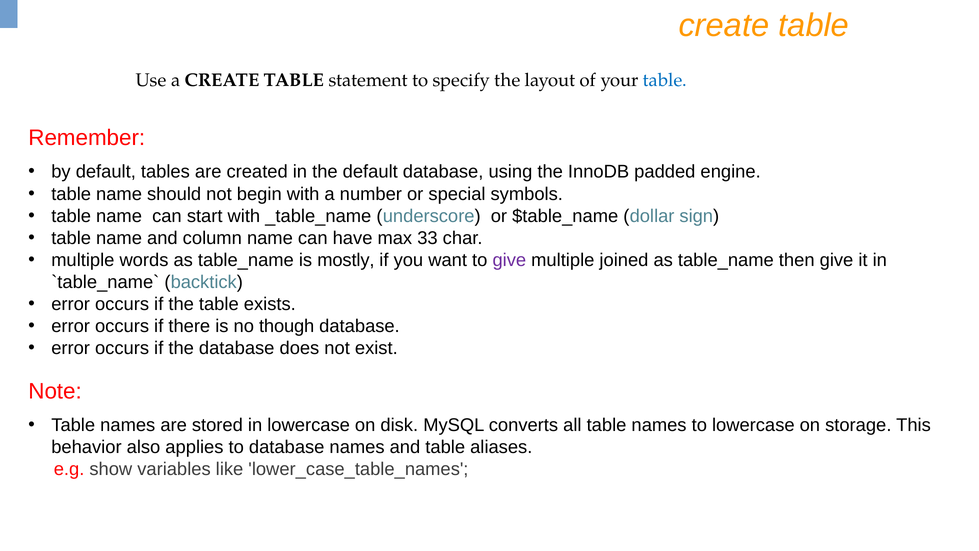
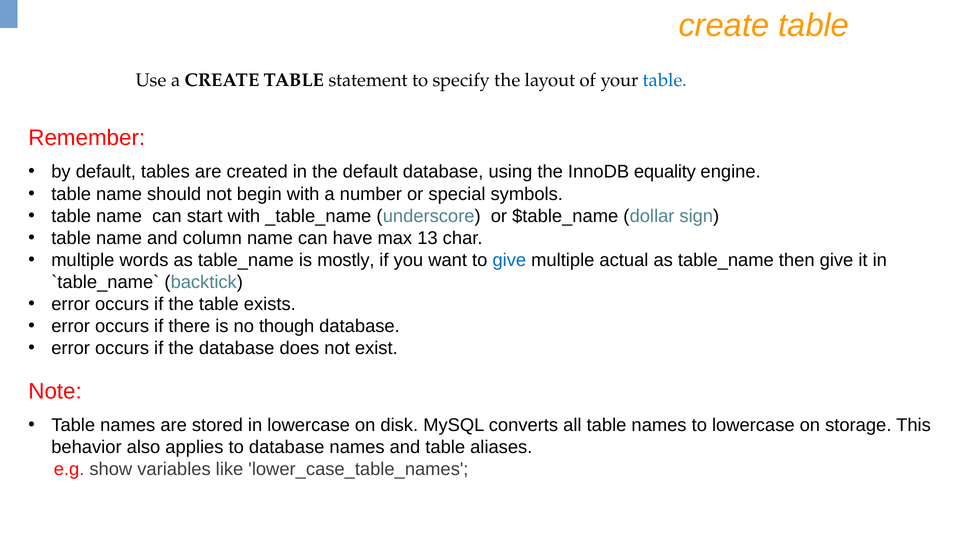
padded: padded -> equality (665, 172)
33: 33 -> 13 (427, 238)
give colour: purple -> blue (509, 260)
joined: joined -> actual (624, 260)
